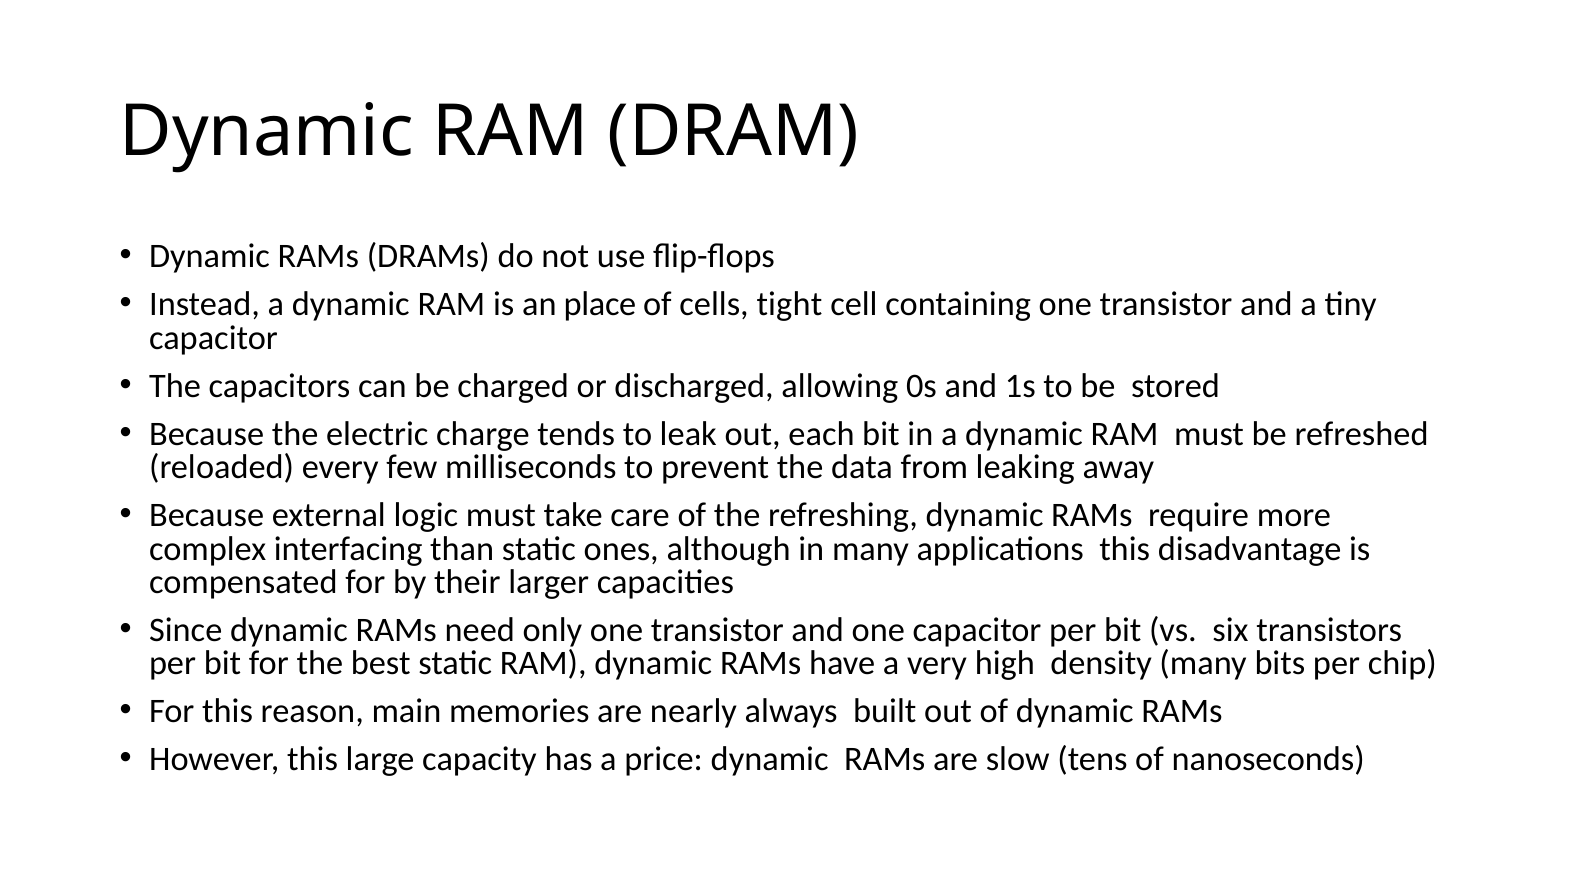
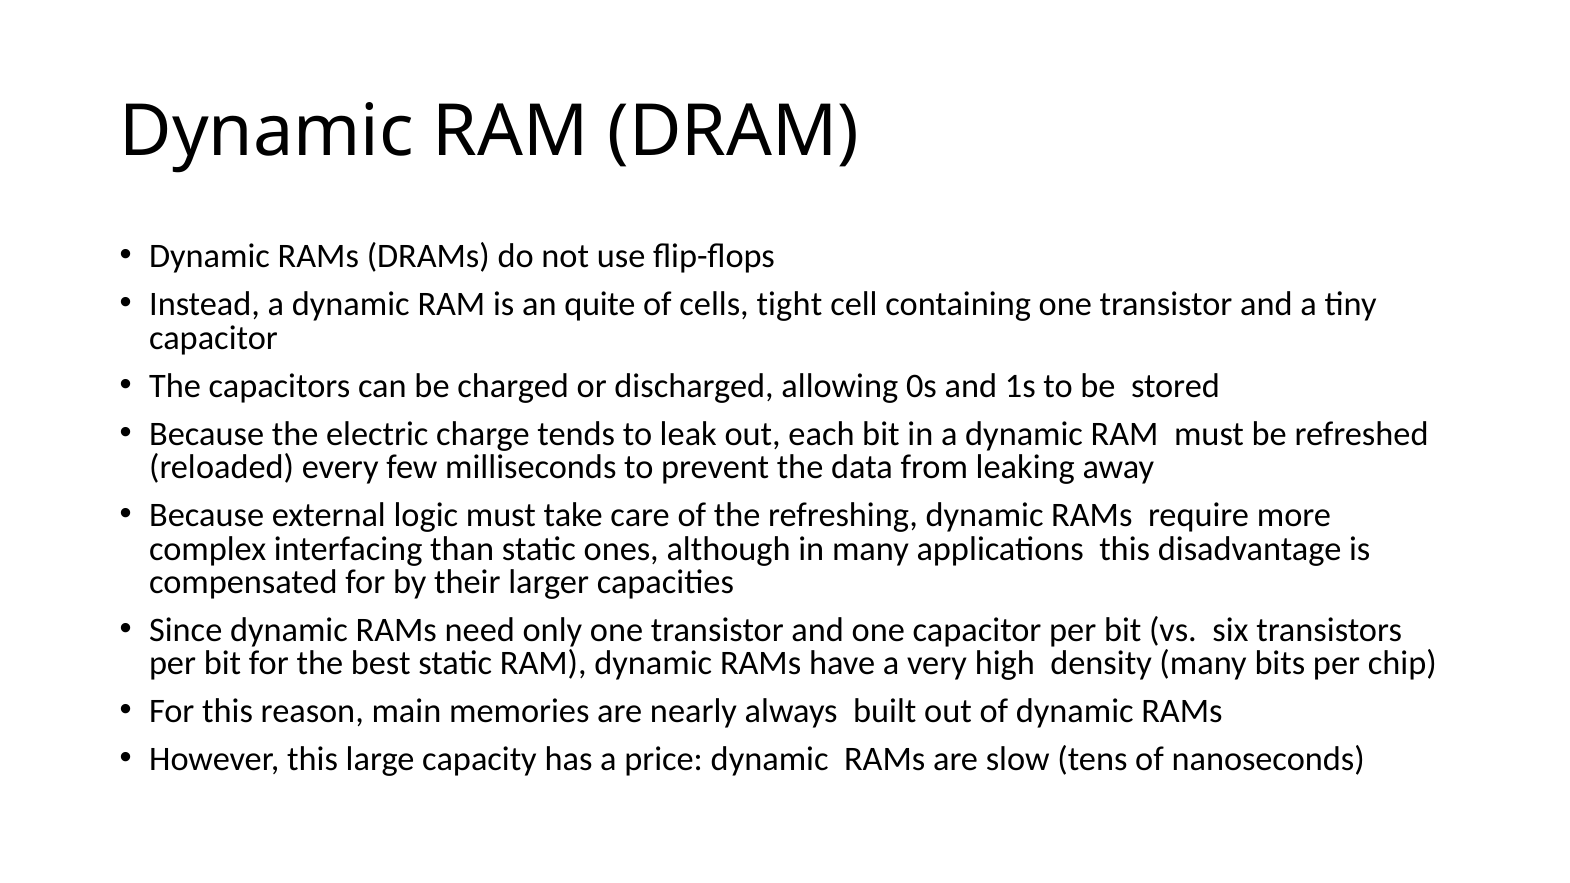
place: place -> quite (600, 304)
